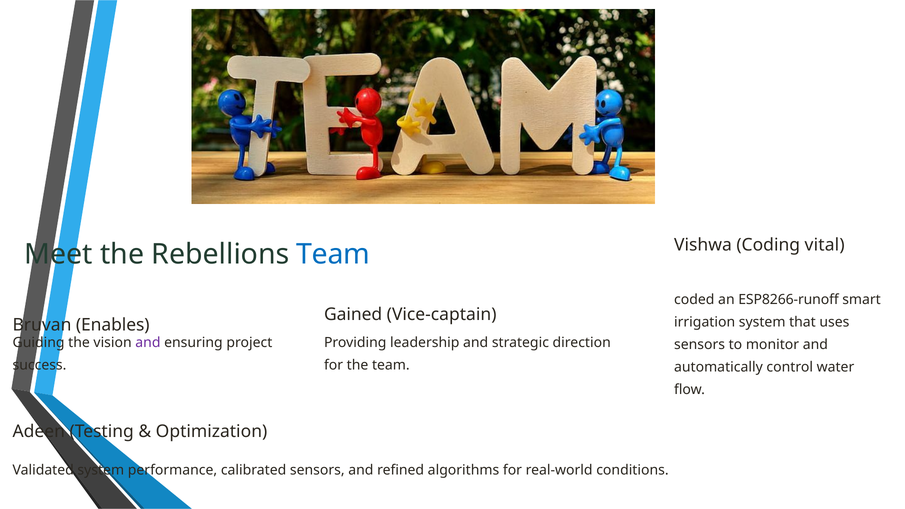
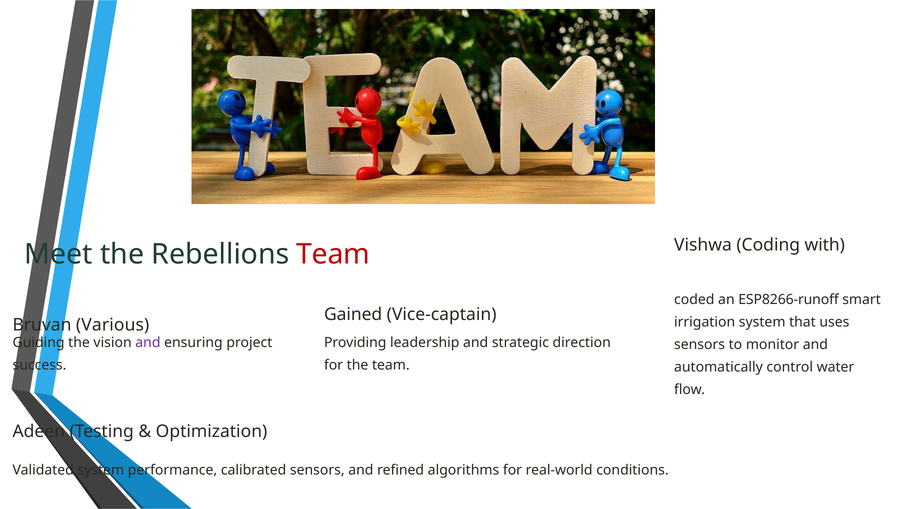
vital: vital -> with (825, 245)
Team colour: blue -> red (333, 254)
Enables: Enables -> Various (113, 325)
